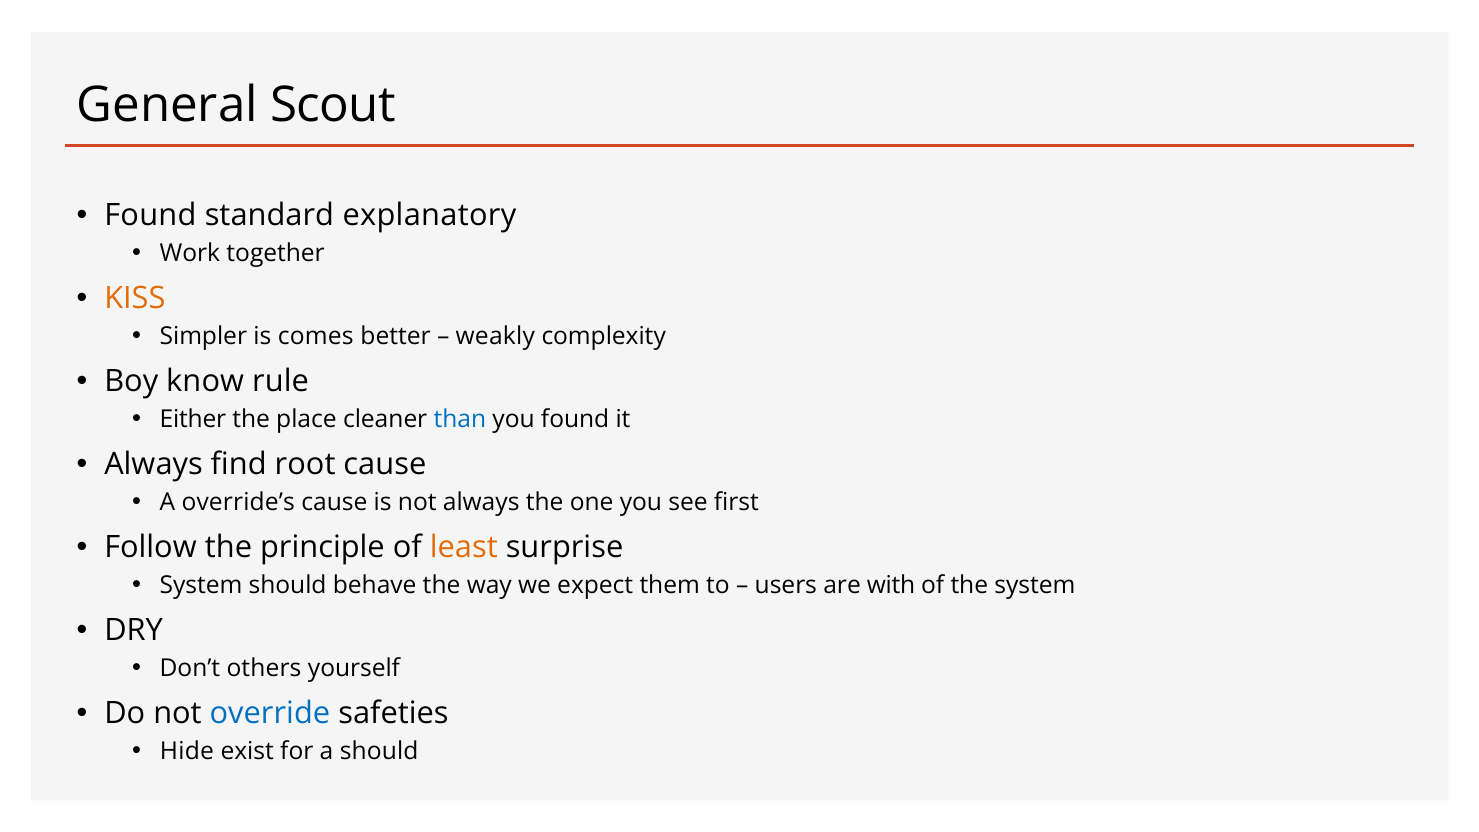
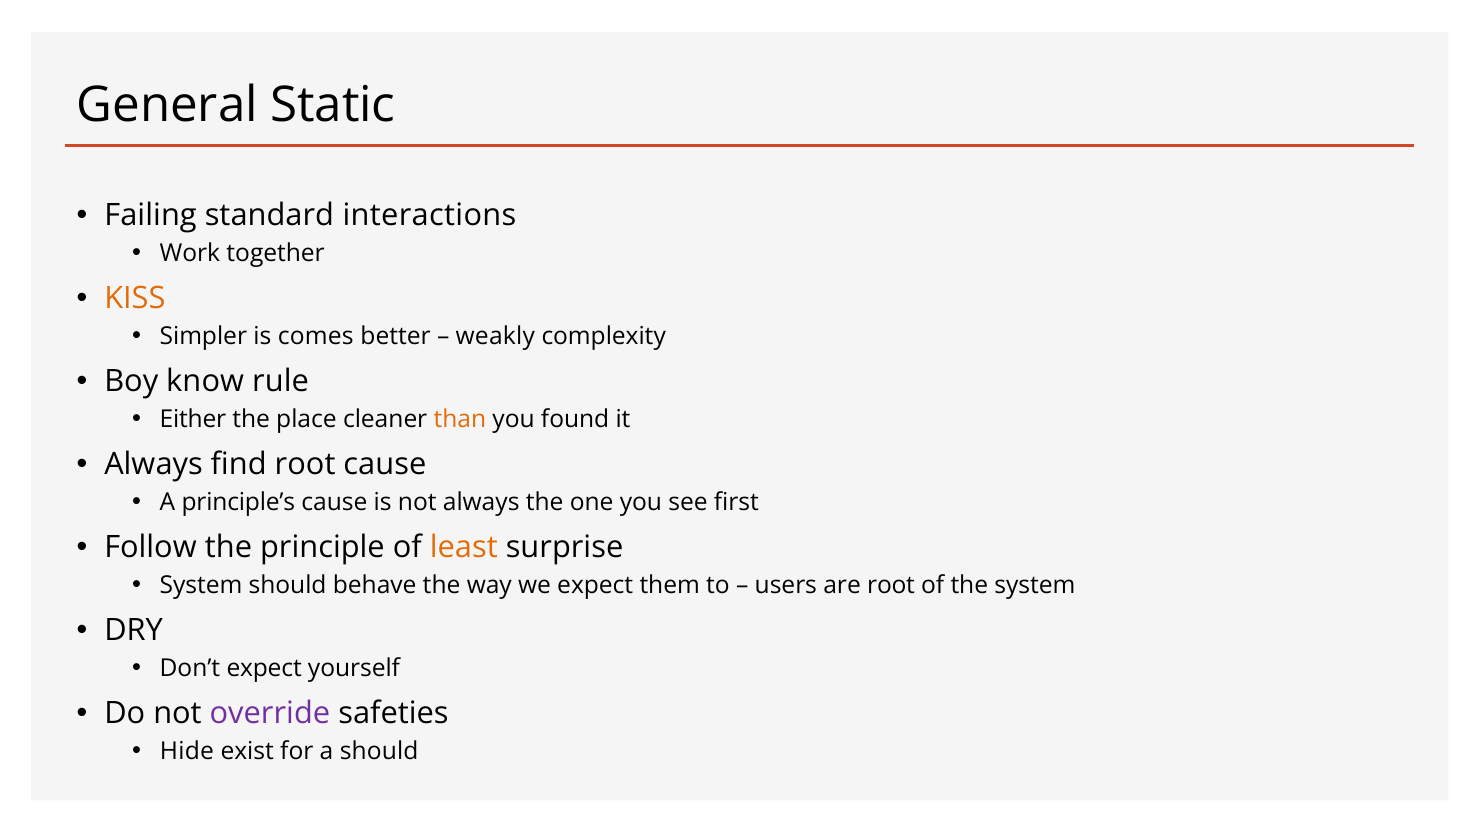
Scout: Scout -> Static (333, 106)
Found: Found -> Failing (150, 216)
explanatory: explanatory -> interactions (429, 216)
than colour: blue -> orange (460, 419)
override’s: override’s -> principle’s (238, 502)
are with: with -> root (891, 585)
Don’t others: others -> expect (264, 668)
override colour: blue -> purple (270, 713)
